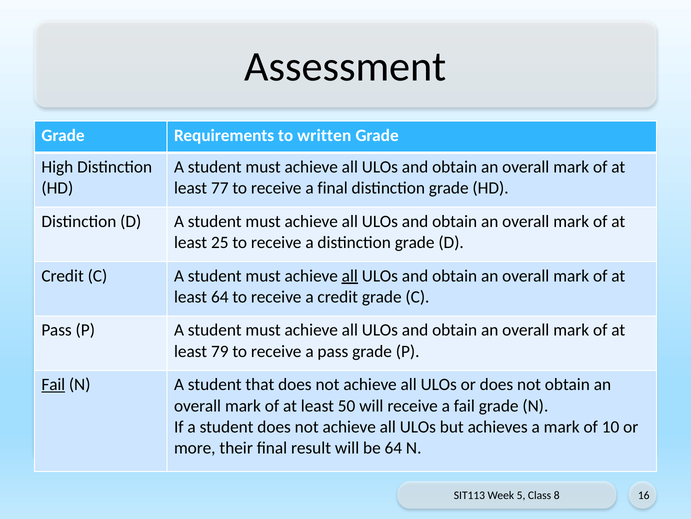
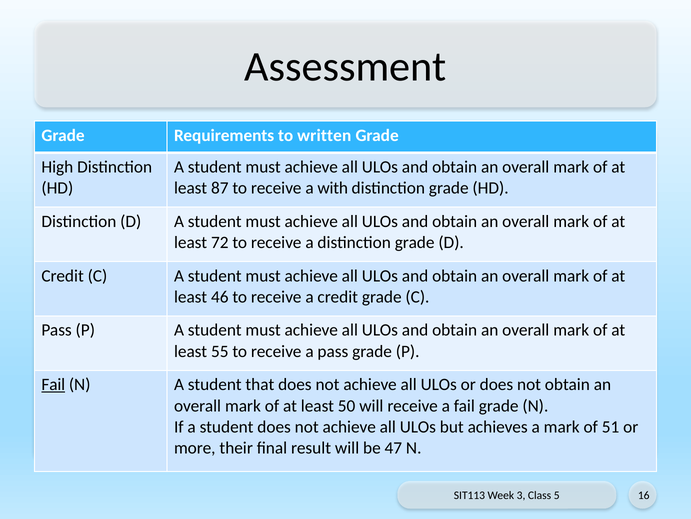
77: 77 -> 87 (220, 188)
a final: final -> with (333, 188)
25: 25 -> 72 (220, 242)
all underline: present -> none (350, 275)
least 64: 64 -> 46 (220, 296)
79: 79 -> 55 (220, 351)
10: 10 -> 51 (611, 426)
be 64: 64 -> 47 (393, 447)
5: 5 -> 3 (521, 495)
8: 8 -> 5 (557, 495)
